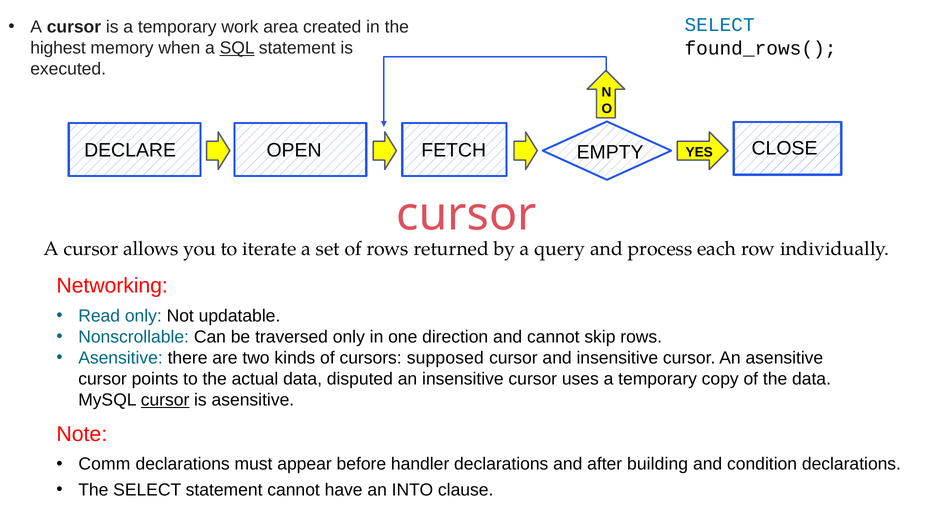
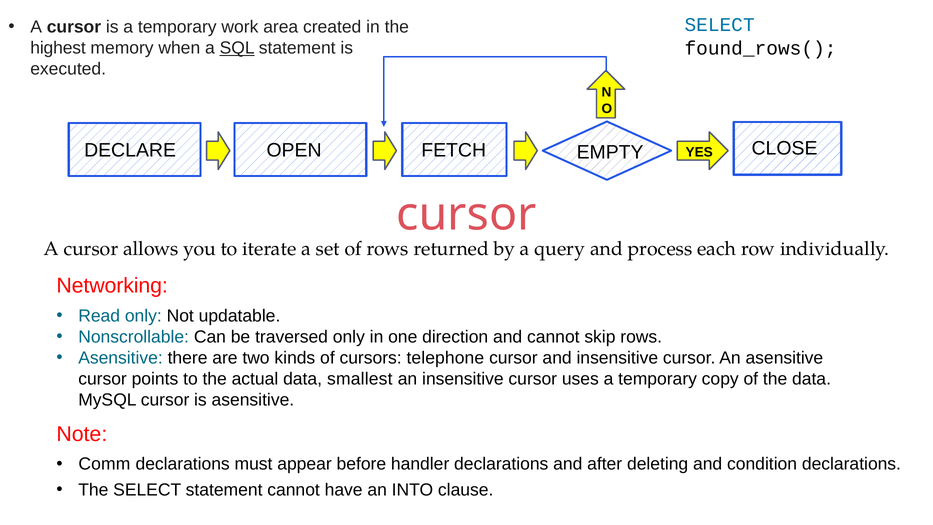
supposed: supposed -> telephone (445, 358)
disputed: disputed -> smallest (360, 379)
cursor underline: present -> none (165, 400)
building: building -> deleting (658, 464)
